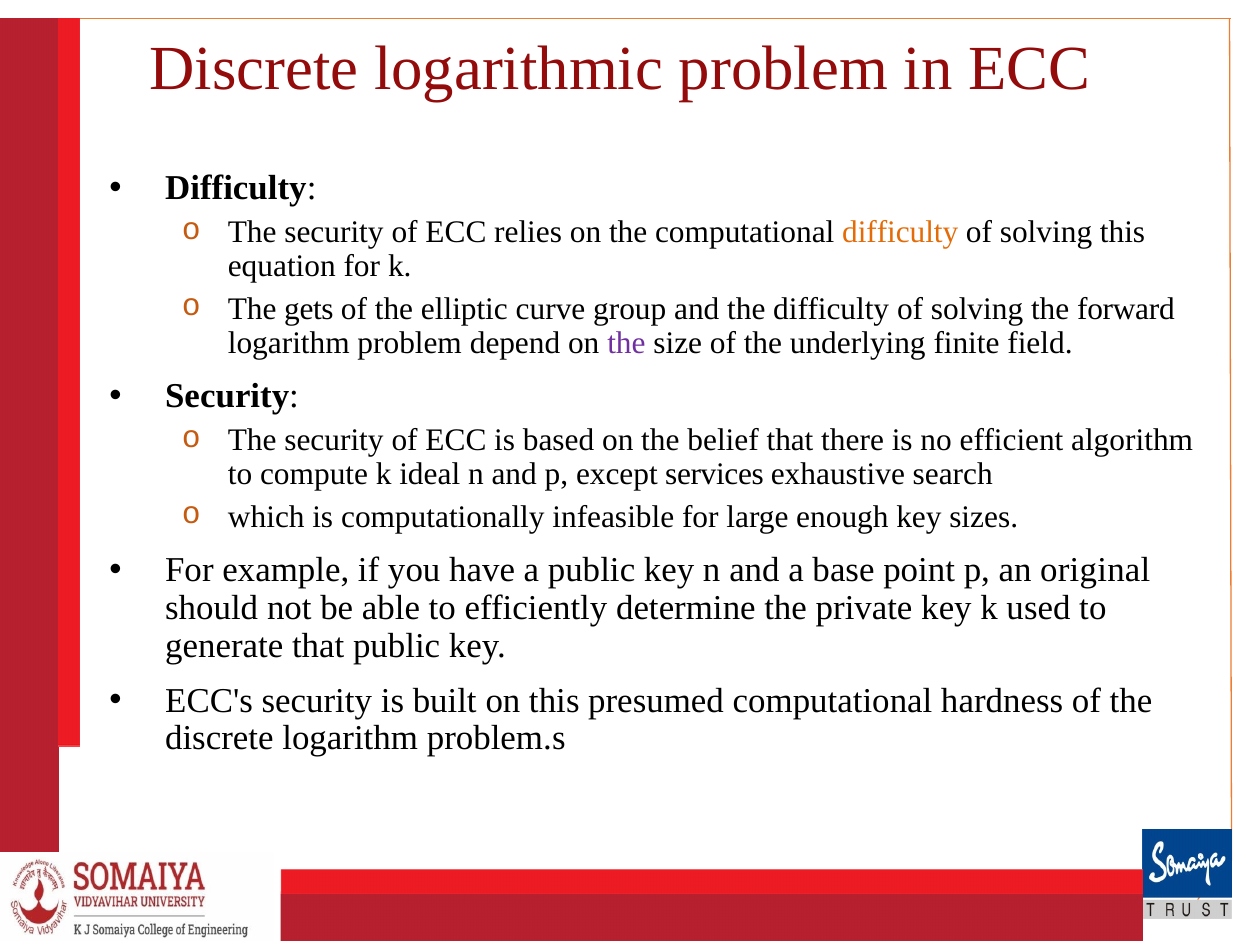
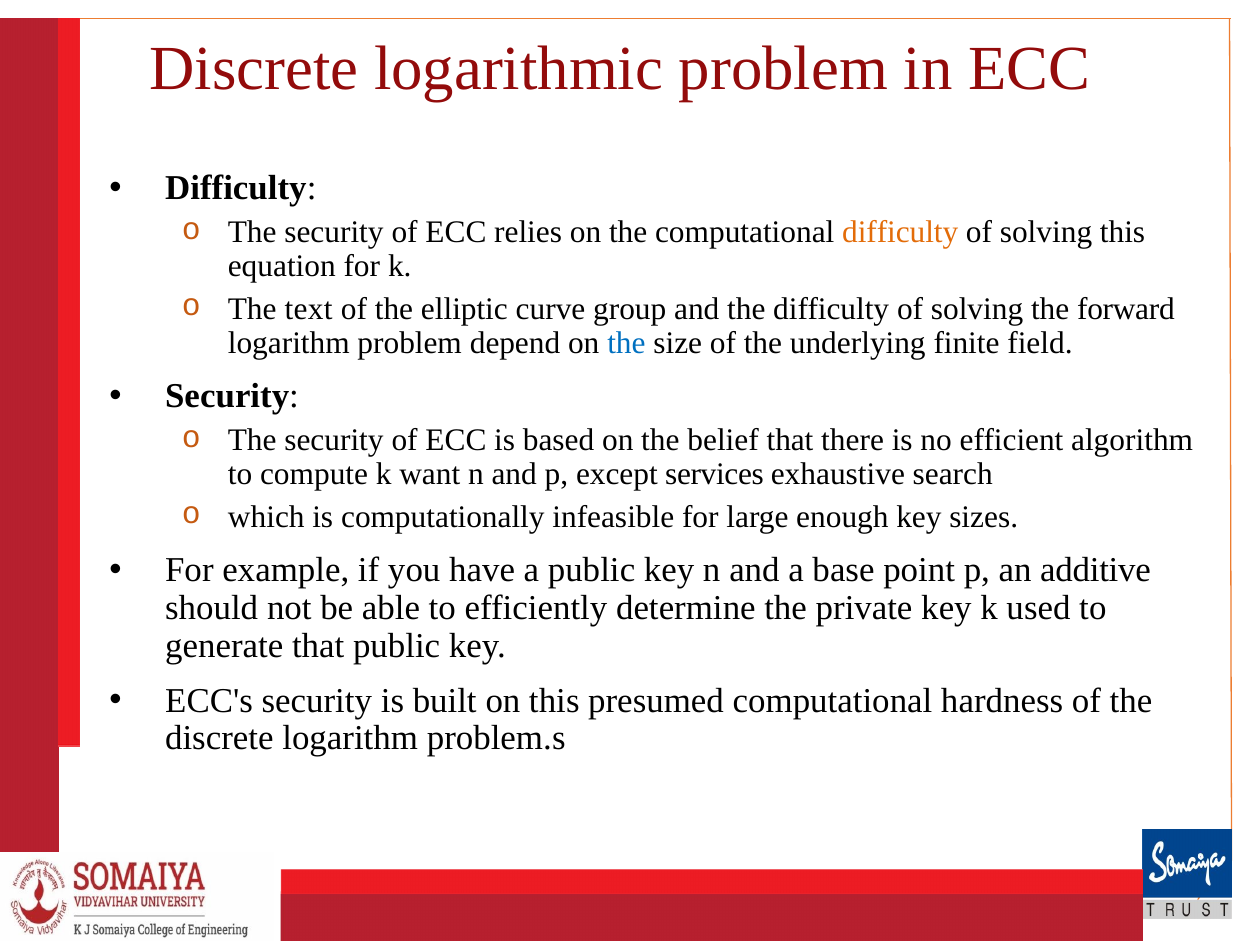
gets: gets -> text (309, 309)
the colour: purple -> blue (626, 343)
ideal: ideal -> want (430, 475)
original: original -> additive (1095, 570)
